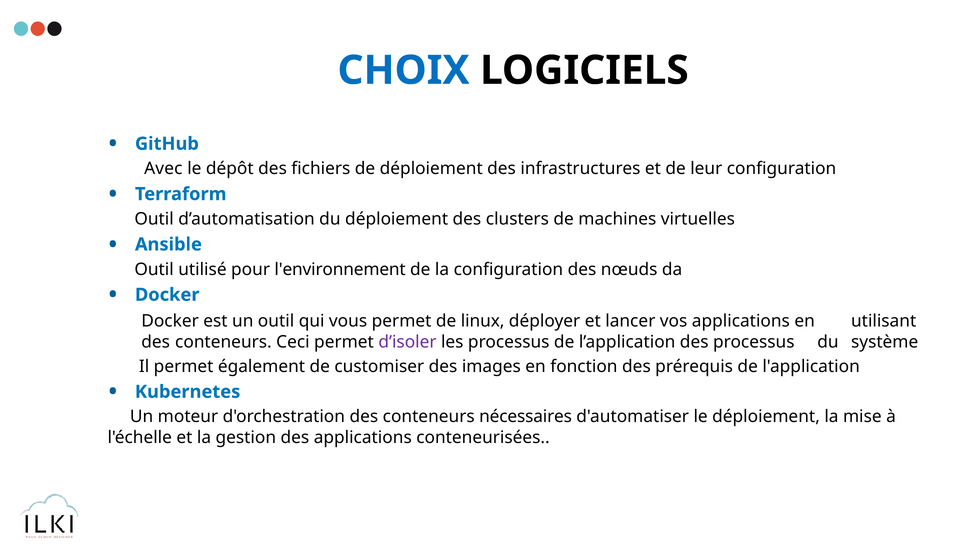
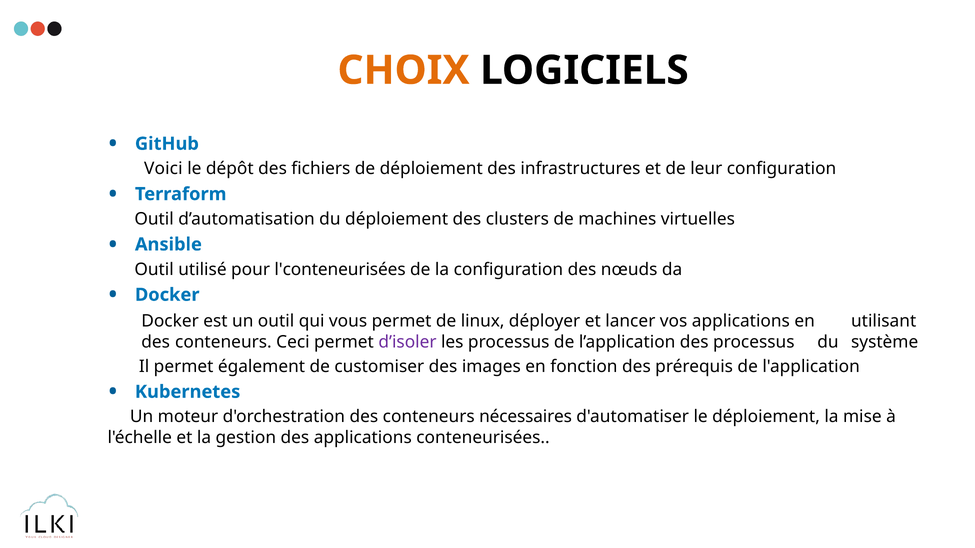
CHOIX colour: blue -> orange (404, 70)
Avec: Avec -> Voici (163, 169)
l'environnement: l'environnement -> l'conteneurisées (340, 270)
